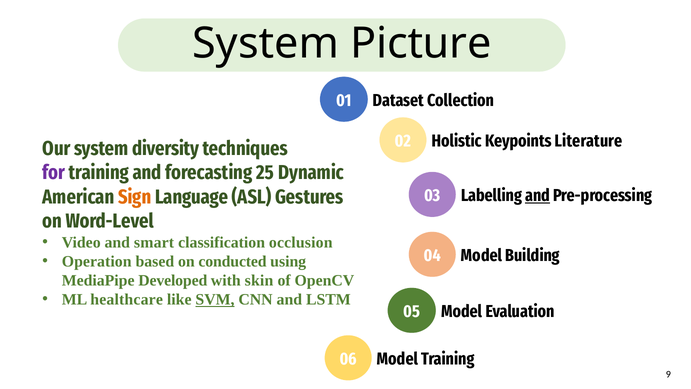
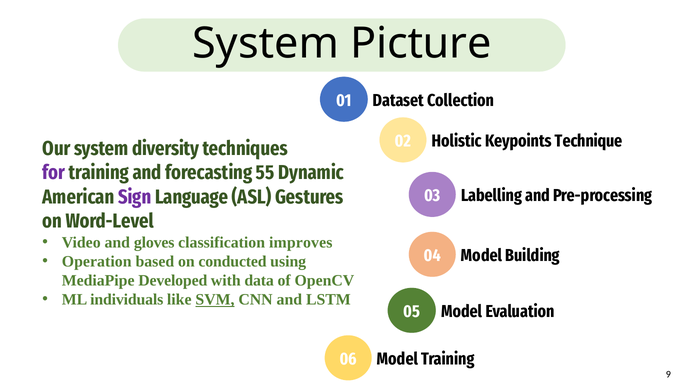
Literature: Literature -> Technique (589, 141)
25: 25 -> 55 (265, 173)
and underline: present -> none (538, 195)
Sign colour: orange -> purple (135, 197)
smart: smart -> gloves (154, 242)
occlusion: occlusion -> improves (301, 242)
skin: skin -> data (259, 280)
healthcare: healthcare -> individuals (127, 299)
